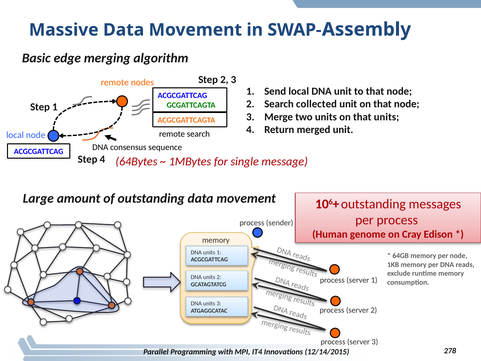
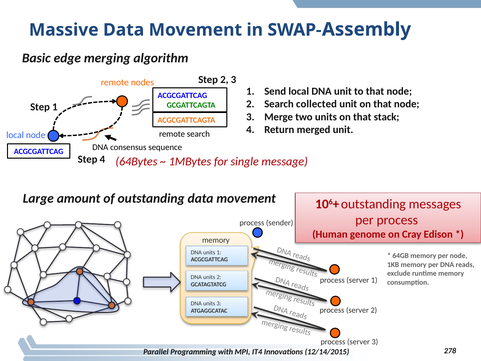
that units: units -> stack (387, 117)
